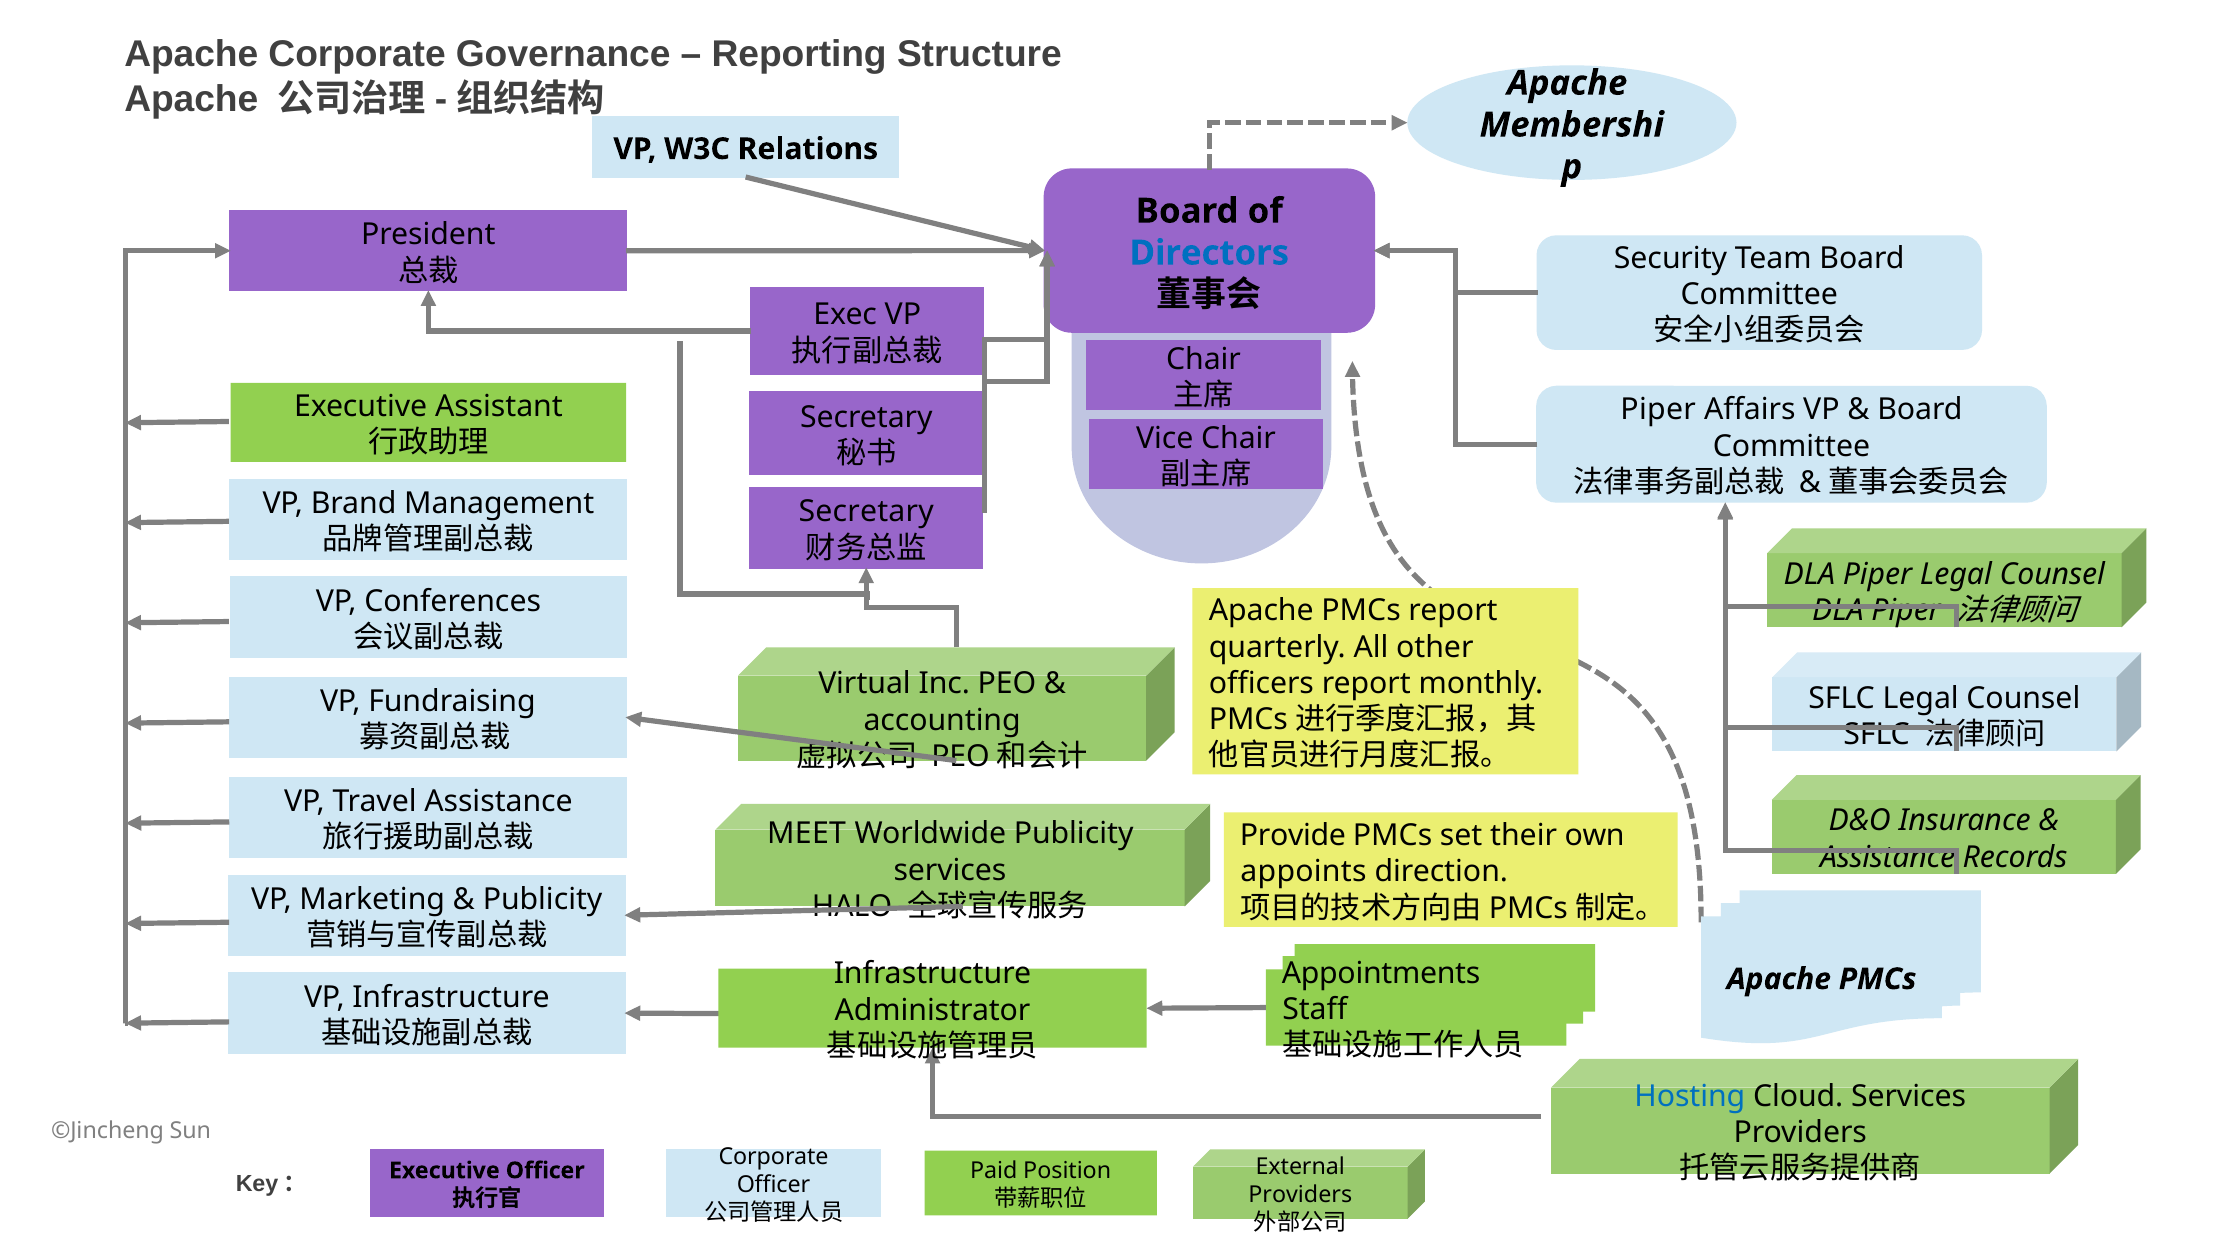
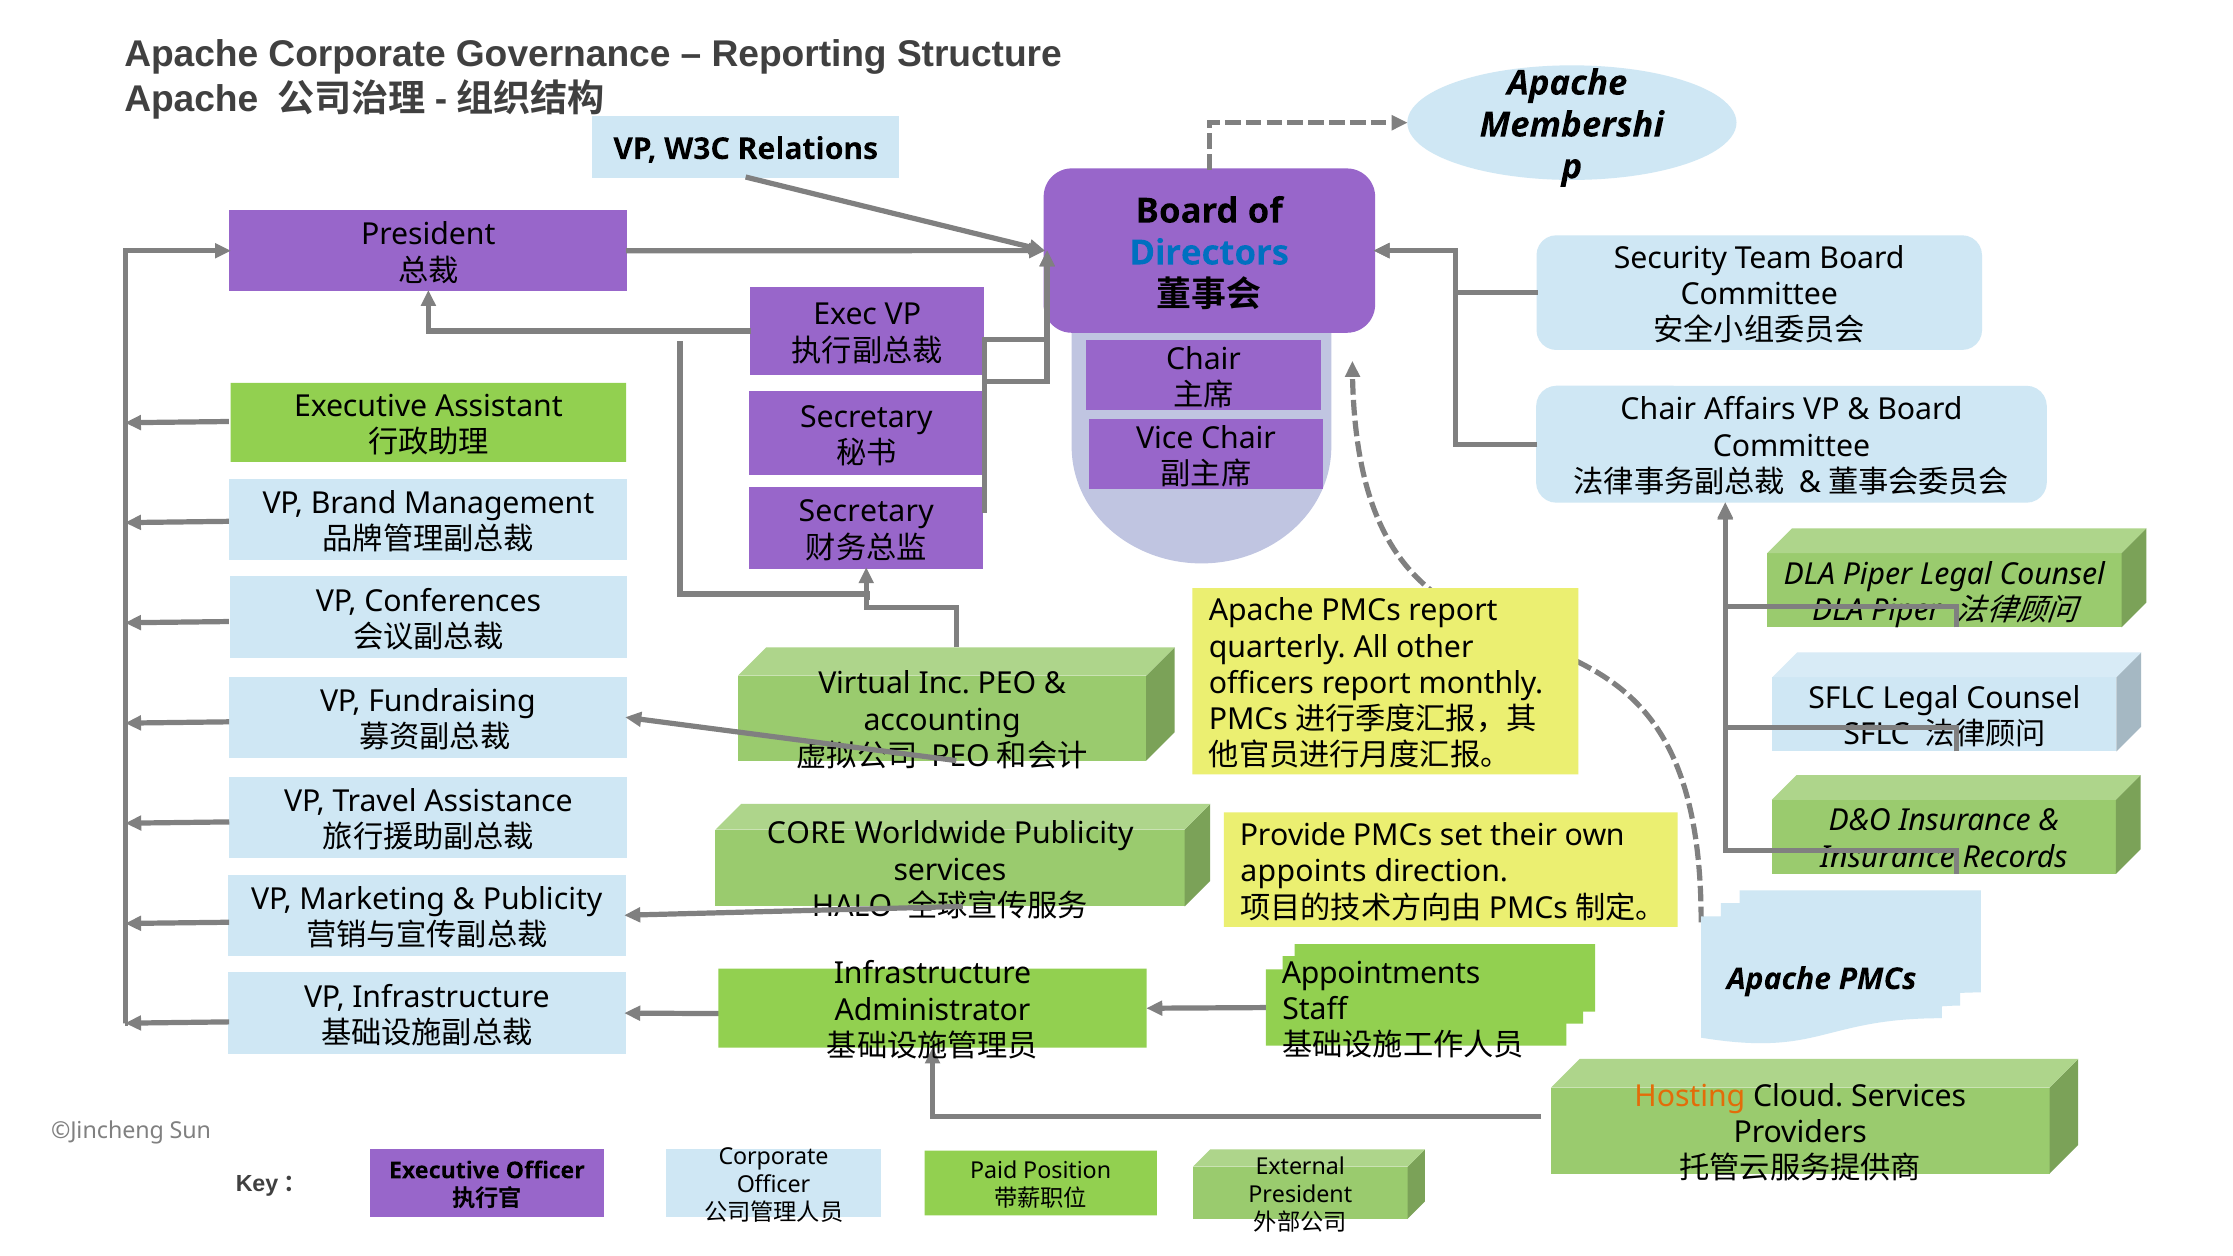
Piper: Piper -> Chair (1658, 410)
MEET: MEET -> CORE (807, 834)
Assistance: Assistance -> Insurance (1887, 857)
Hosting colour: blue -> orange (1690, 1096)
Providers: Providers -> President (1300, 1194)
